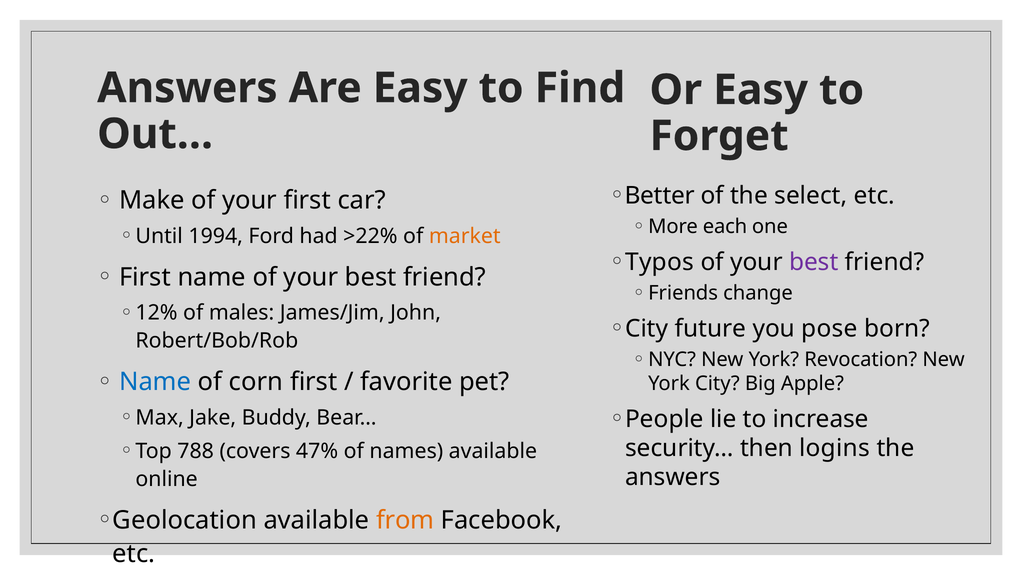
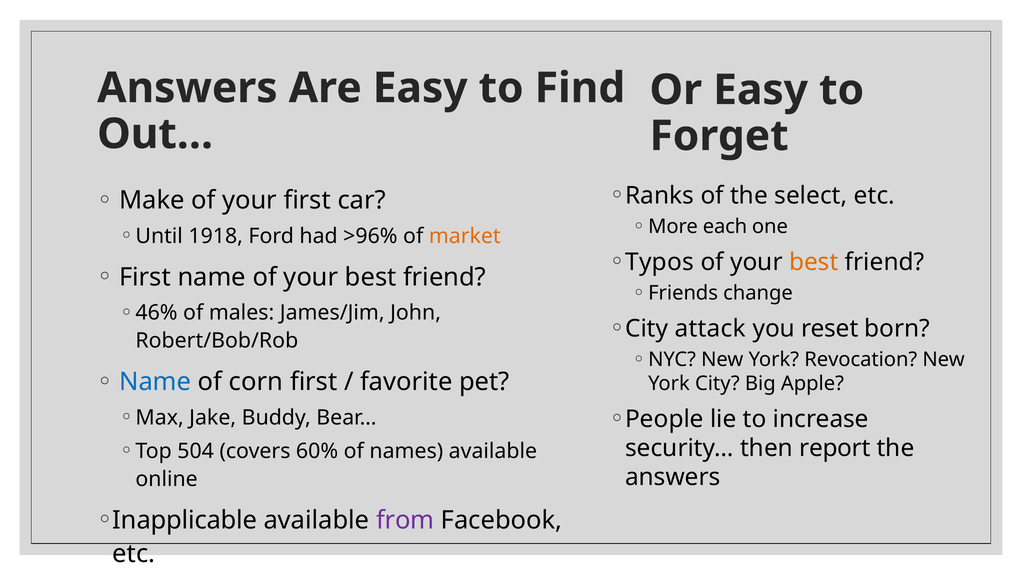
Better: Better -> Ranks (660, 196)
1994: 1994 -> 1918 (216, 236)
>22%: >22% -> >96% (370, 236)
best colour: purple -> orange (814, 262)
12%: 12% -> 46% (157, 313)
future: future -> attack (710, 329)
pose: pose -> reset (830, 329)
788: 788 -> 504 (196, 451)
47%: 47% -> 60% (317, 451)
logins: logins -> report (835, 448)
Geolocation: Geolocation -> Inapplicable (185, 520)
from colour: orange -> purple (405, 520)
